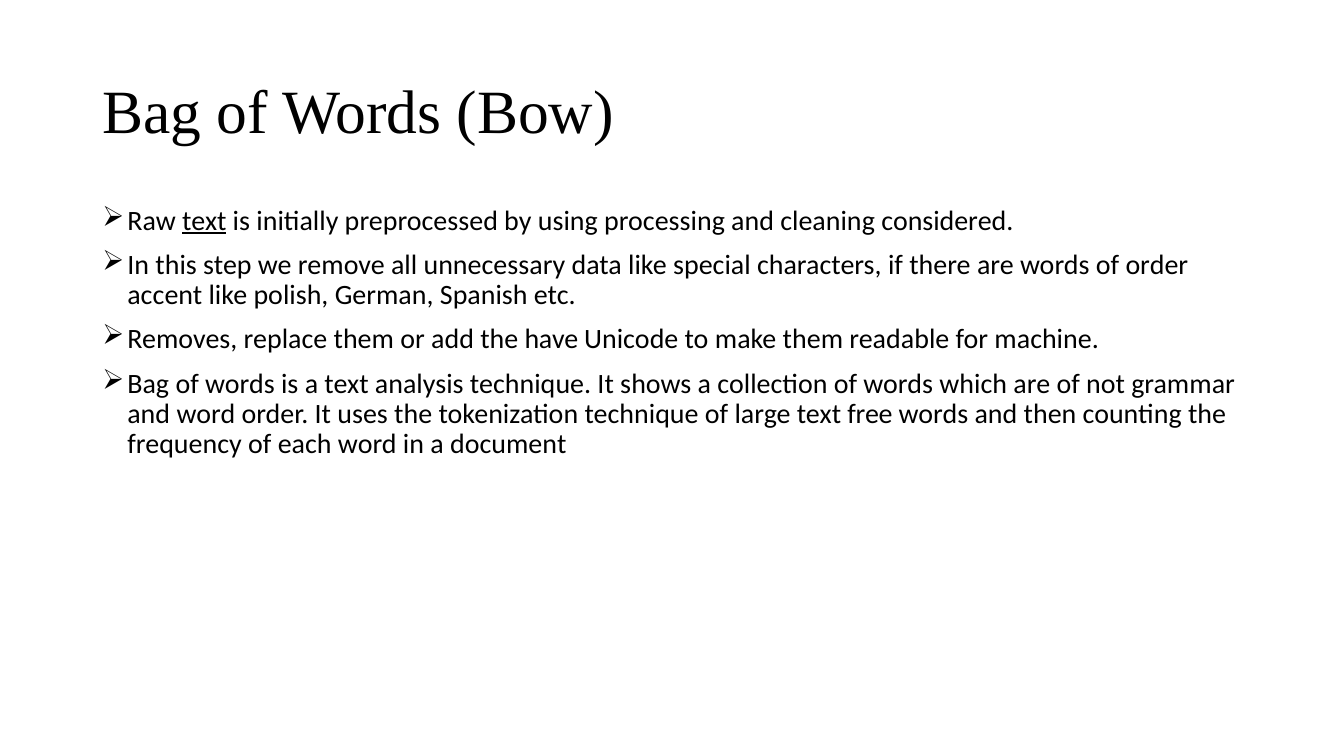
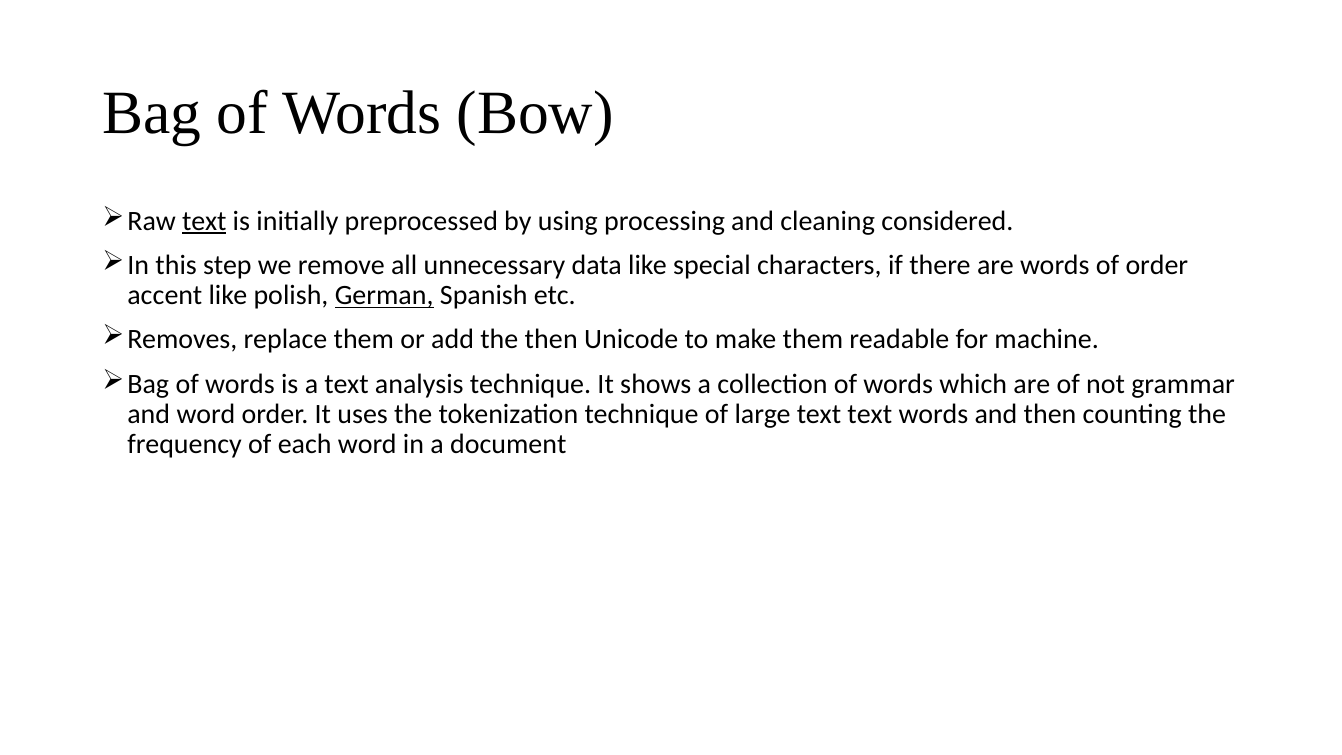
German underline: none -> present (384, 295)
the have: have -> then (551, 340)
text free: free -> text (870, 414)
